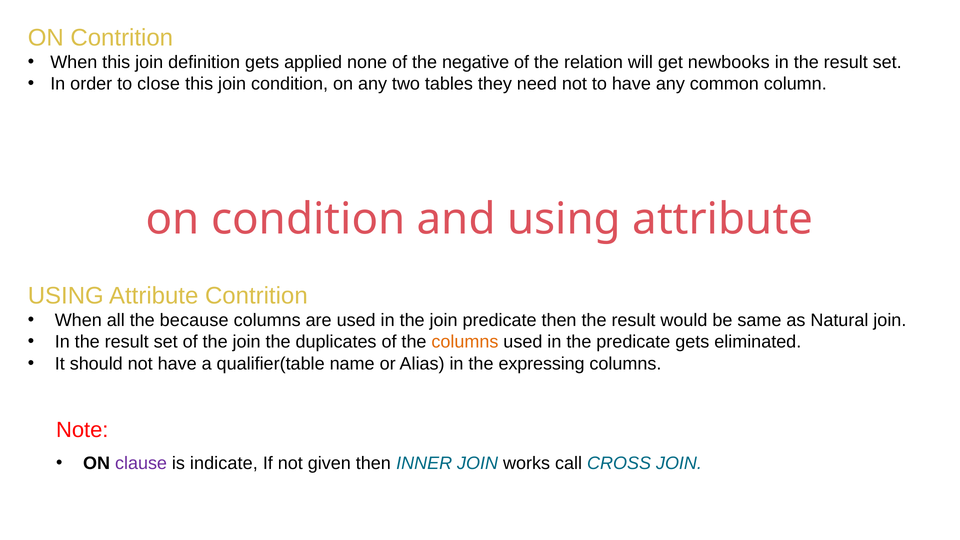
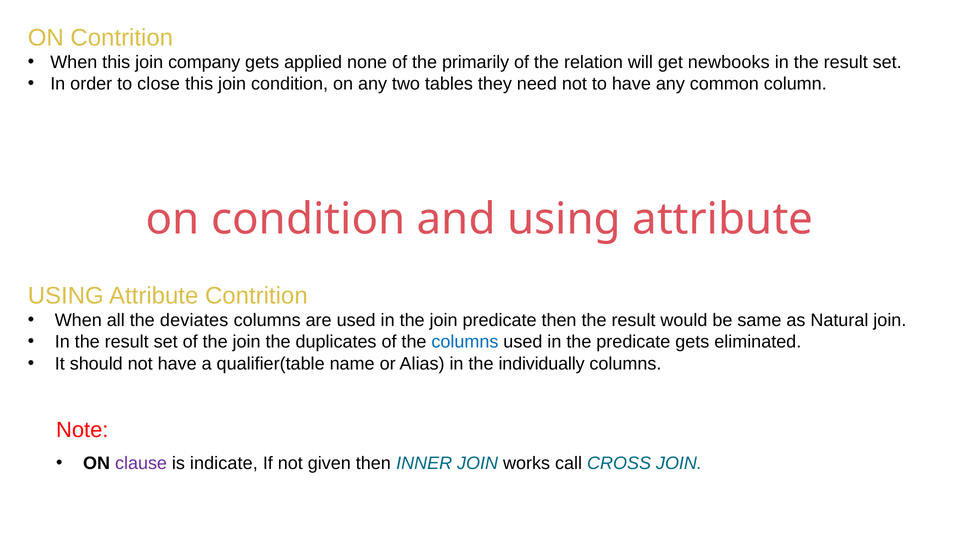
definition: definition -> company (204, 62)
negative: negative -> primarily (476, 62)
because: because -> deviates (194, 320)
columns colour: orange -> blue (465, 342)
expressing: expressing -> individually (542, 364)
